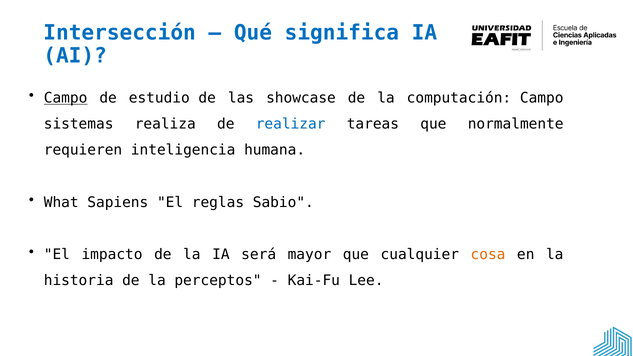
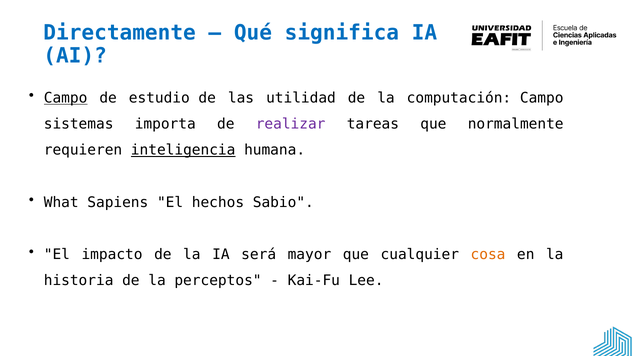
Intersección: Intersección -> Directamente (120, 33)
showcase: showcase -> utilidad (301, 98)
realiza: realiza -> importa (165, 124)
realizar colour: blue -> purple (291, 124)
inteligencia underline: none -> present (183, 150)
reglas: reglas -> hechos (218, 202)
